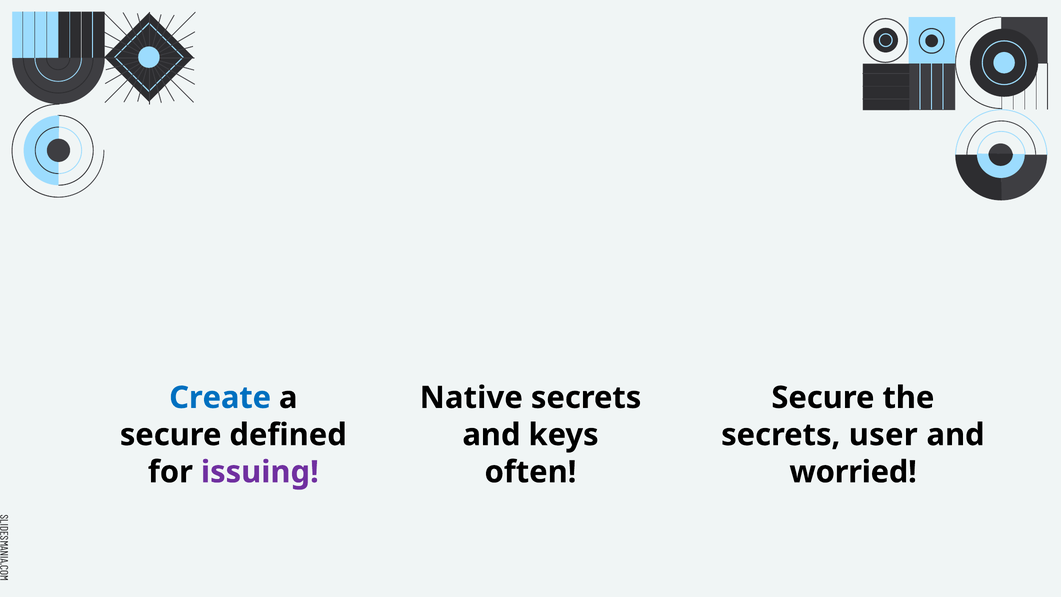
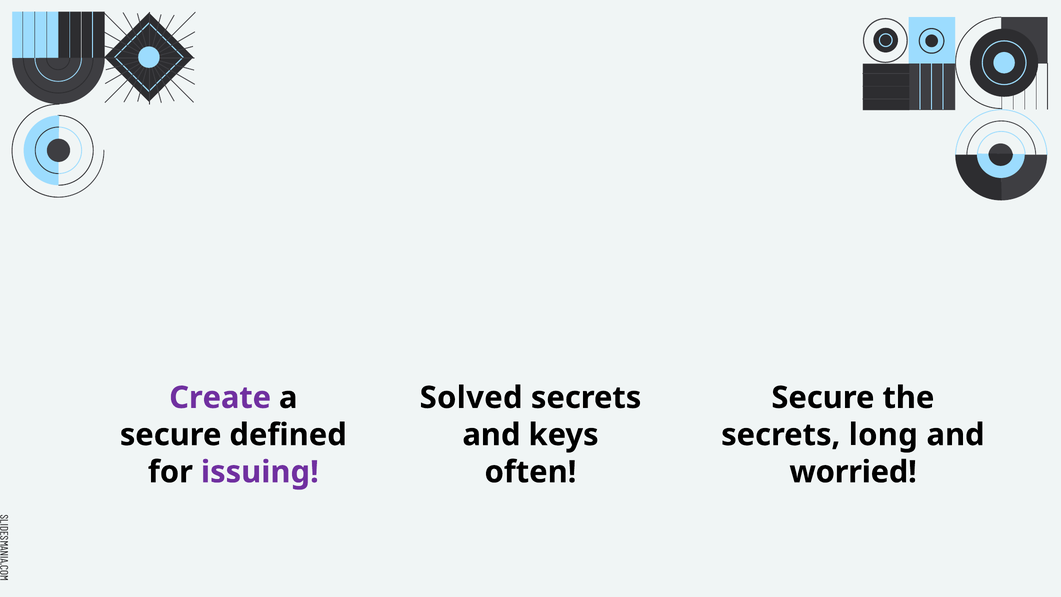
Create colour: blue -> purple (220, 398)
Native: Native -> Solved (471, 398)
user: user -> long (883, 435)
